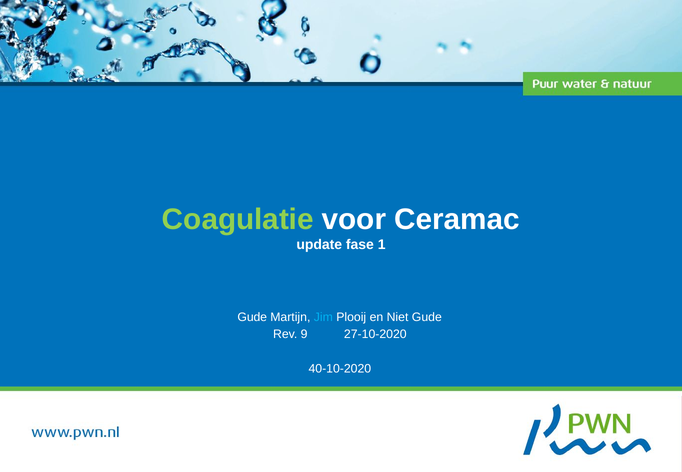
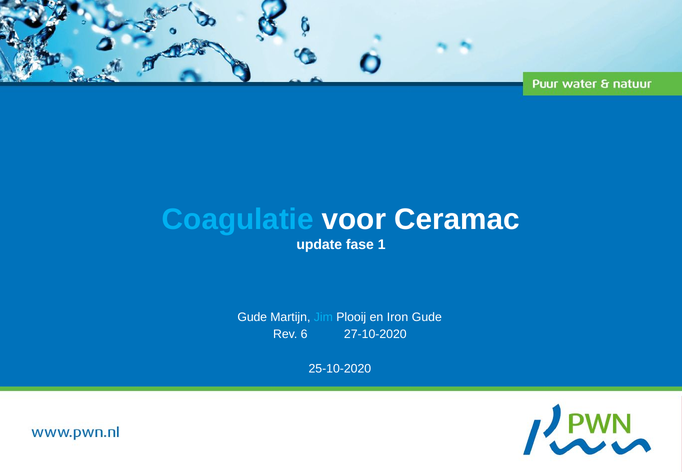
Coagulatie colour: light green -> light blue (238, 220)
Niet: Niet -> Iron (397, 317)
9: 9 -> 6 (304, 334)
40-10-2020: 40-10-2020 -> 25-10-2020 (340, 369)
